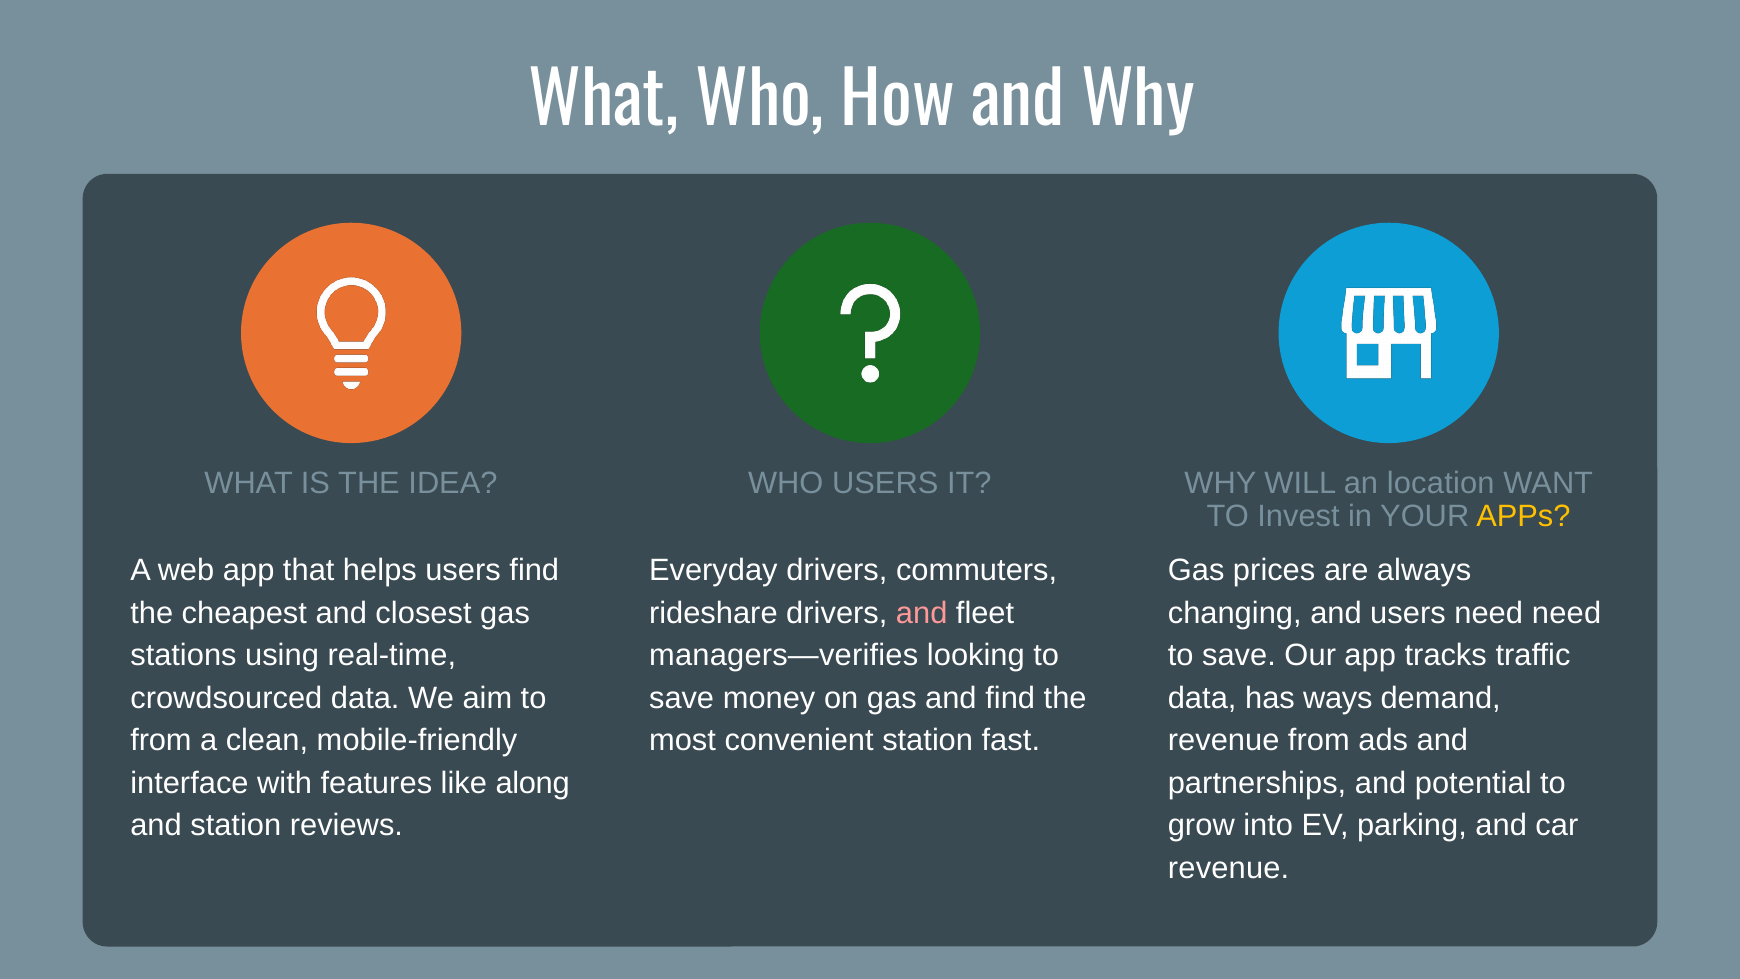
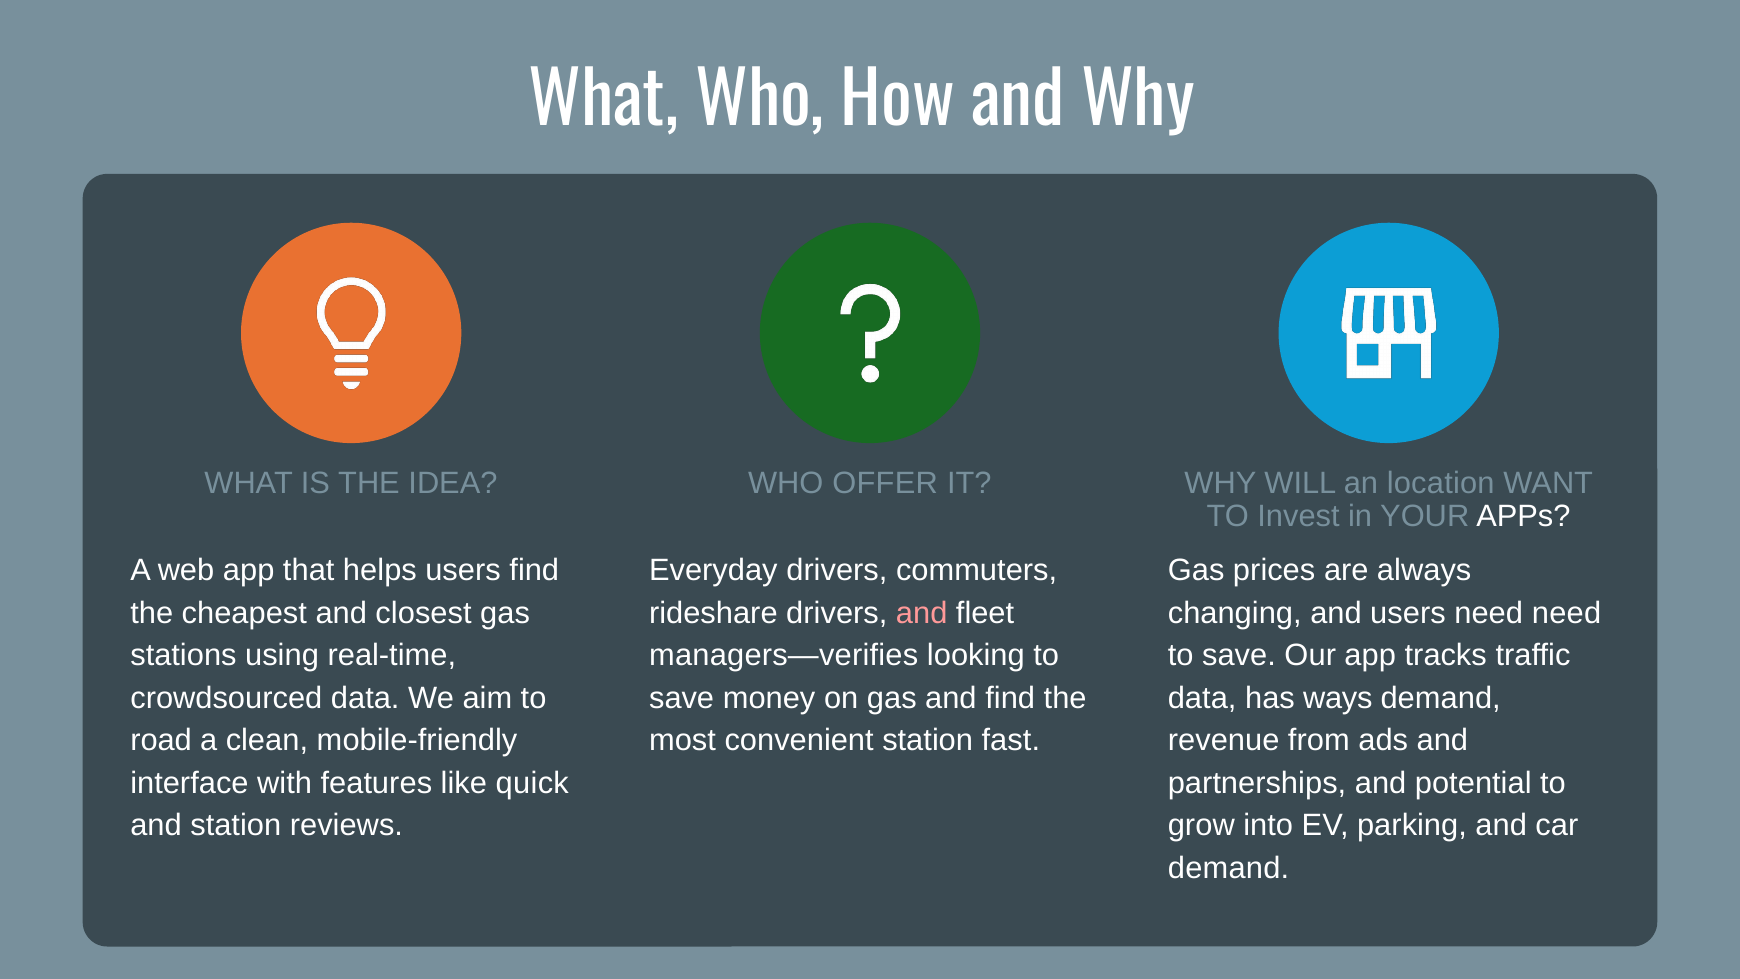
WHO USERS: USERS -> OFFER (885, 483)
APPs colour: yellow -> white (1523, 517)
from: from -> road (161, 740)
along: along -> quick (532, 783)
revenue: revenue -> demand (1229, 868)
